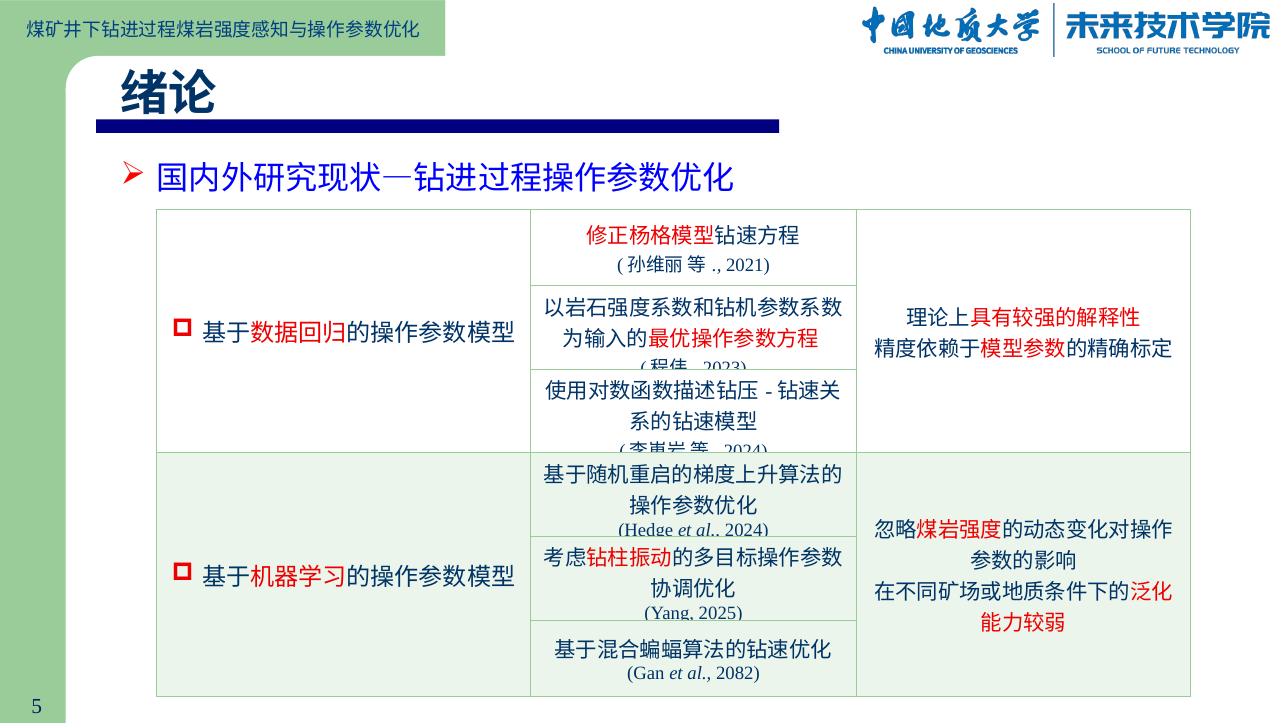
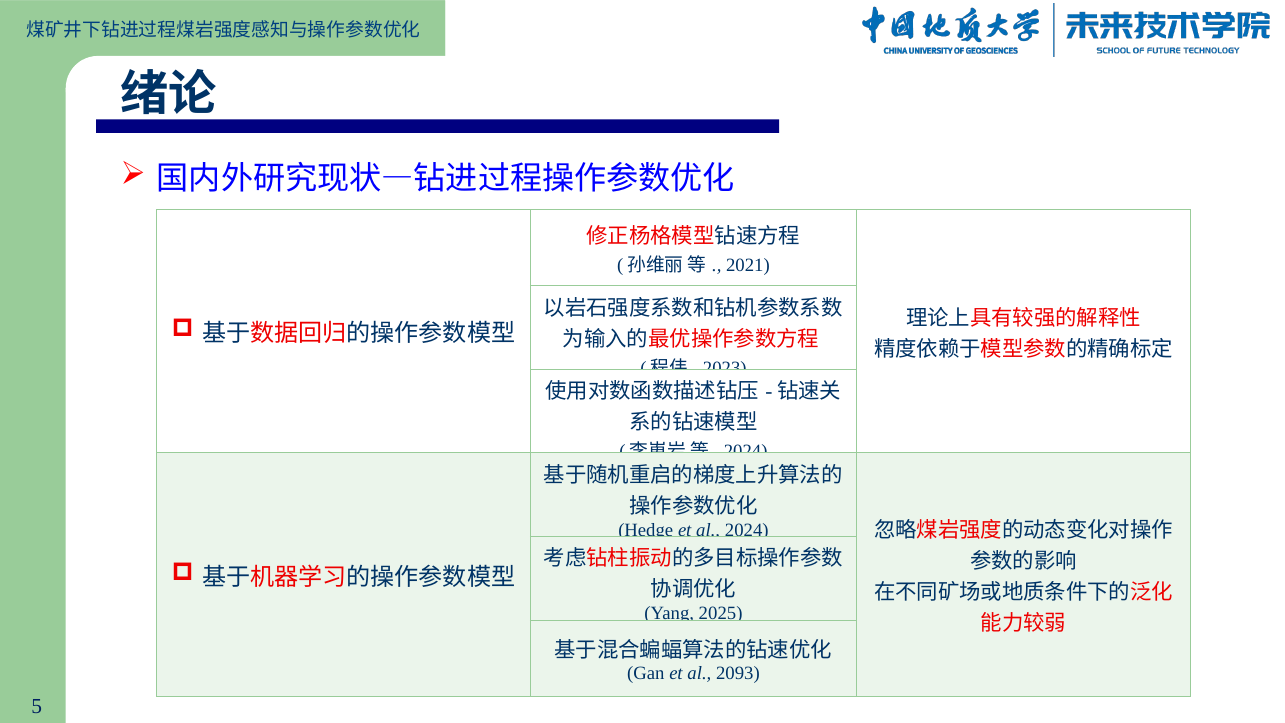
2082: 2082 -> 2093 (738, 673)
